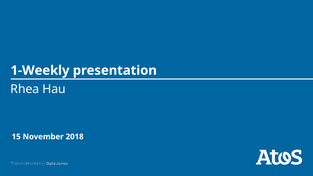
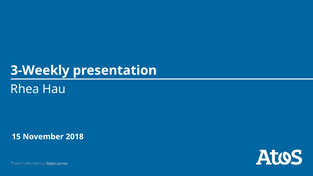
1-Weekly: 1-Weekly -> 3-Weekly (40, 70)
